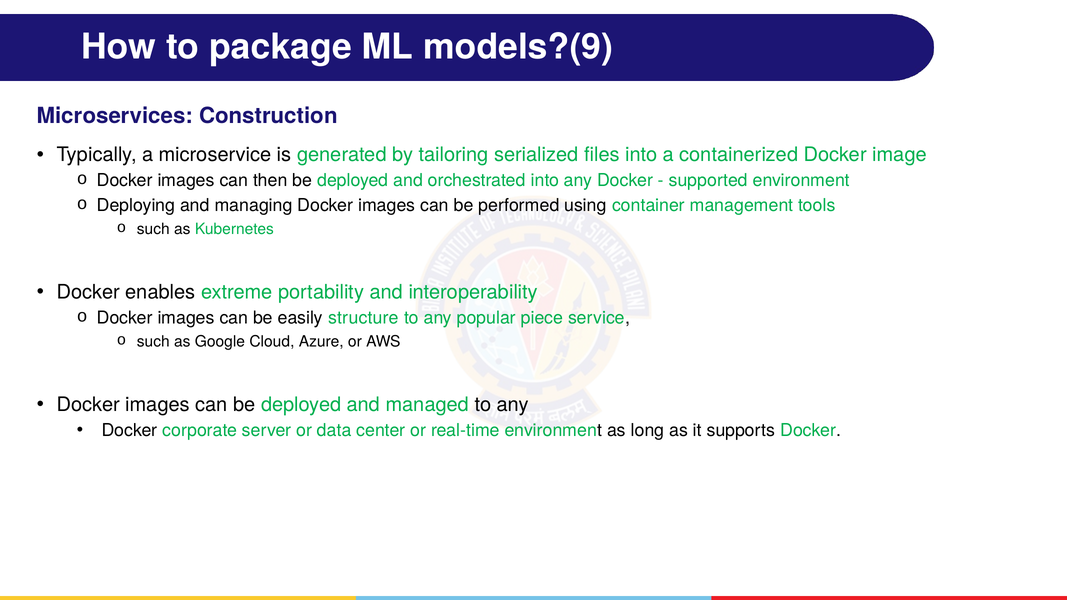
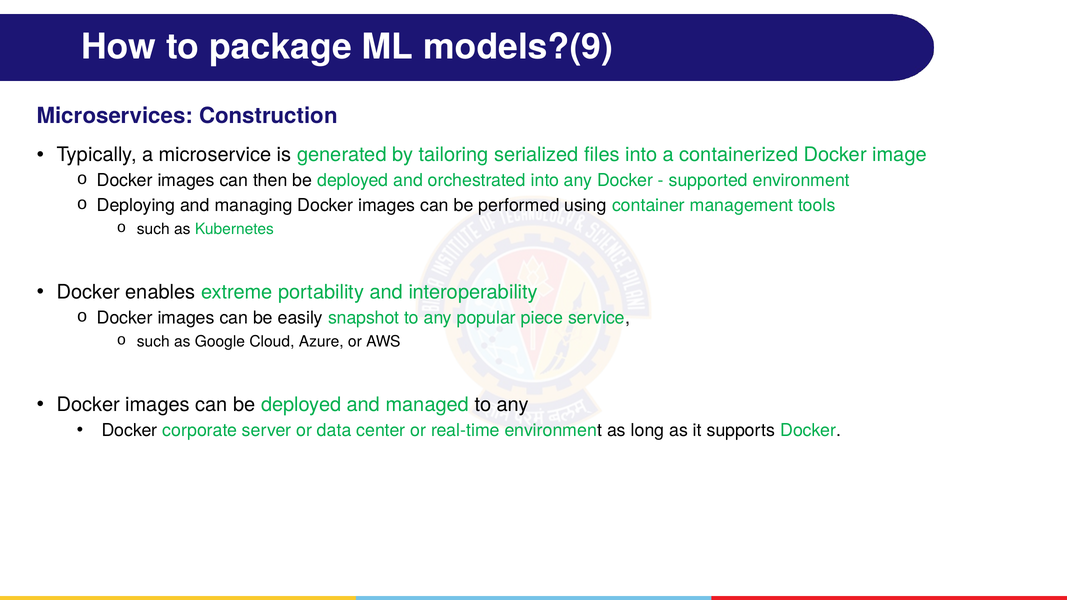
structure: structure -> snapshot (364, 318)
